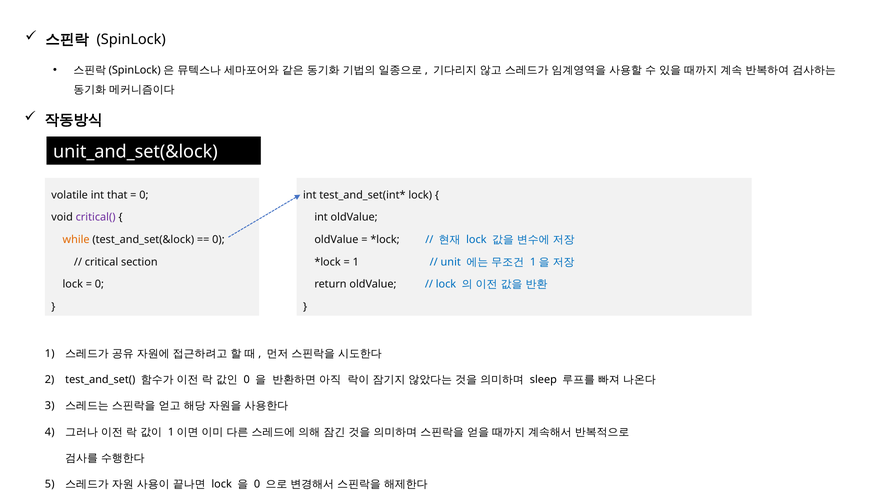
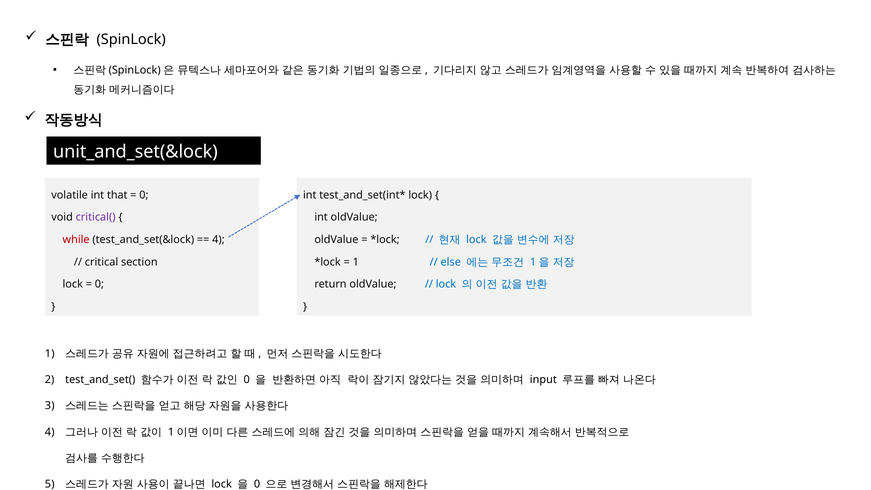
while colour: orange -> red (76, 240)
0: 0 -> 4 (218, 240)
unit: unit -> else (451, 262)
sleep: sleep -> input (543, 380)
